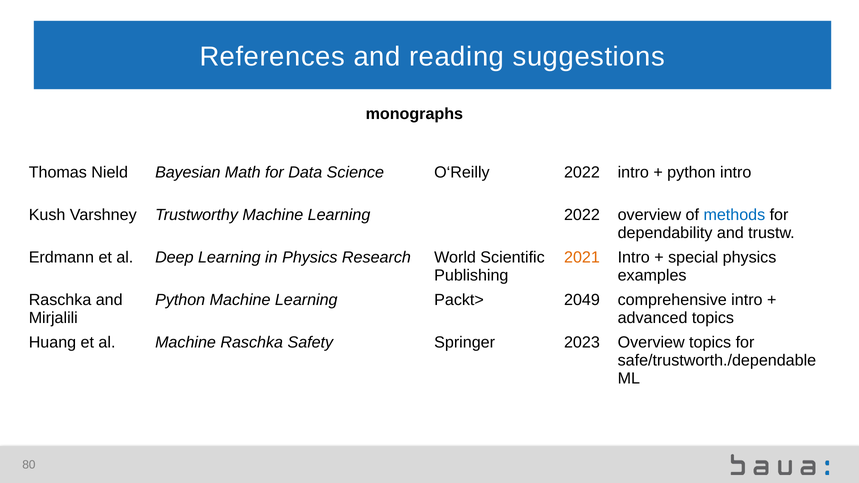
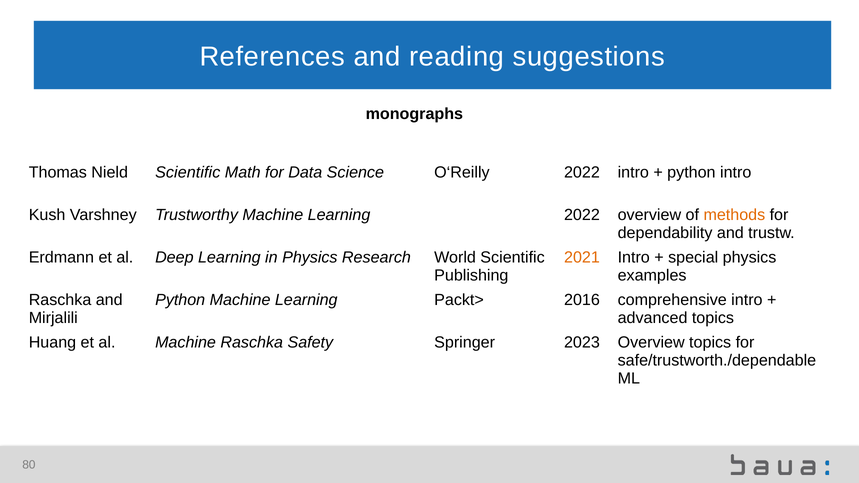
Nield Bayesian: Bayesian -> Scientific (188, 173)
methods colour: blue -> orange (734, 215)
2049: 2049 -> 2016 (582, 300)
